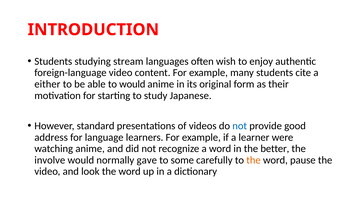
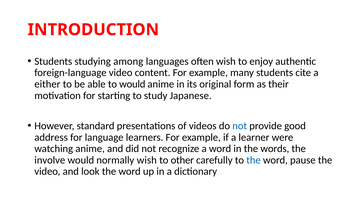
stream: stream -> among (128, 61)
better: better -> words (275, 148)
normally gave: gave -> wish (147, 160)
some: some -> other (182, 160)
the colour: orange -> blue (254, 160)
